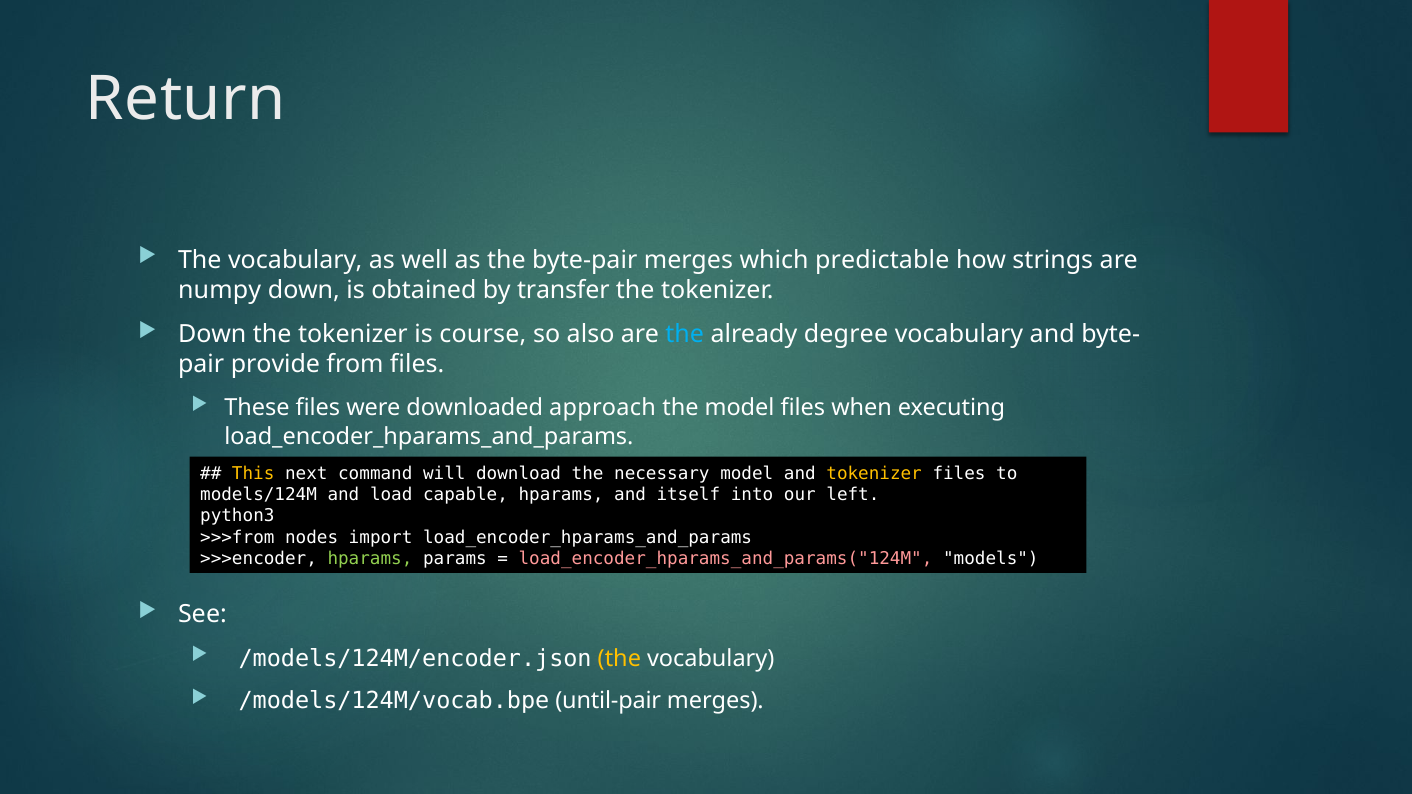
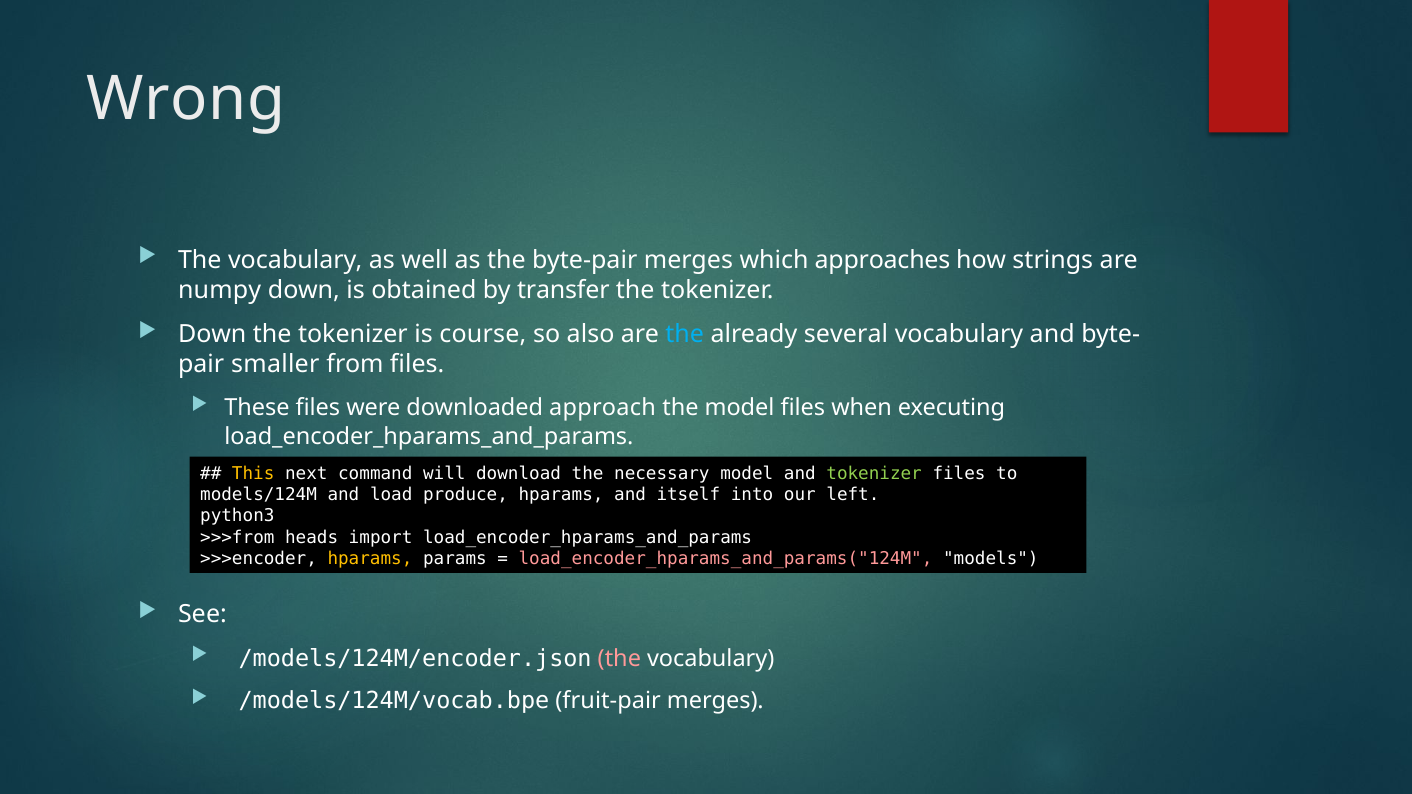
Return: Return -> Wrong (186, 99)
predictable: predictable -> approaches (883, 260)
degree: degree -> several (846, 335)
provide: provide -> smaller (275, 365)
tokenizer colour: yellow -> light green (874, 474)
capable: capable -> produce (466, 495)
nodes: nodes -> heads (312, 537)
hparams colour: light green -> yellow (370, 559)
the colour: yellow -> pink (619, 658)
until-pair: until-pair -> fruit-pair (608, 701)
